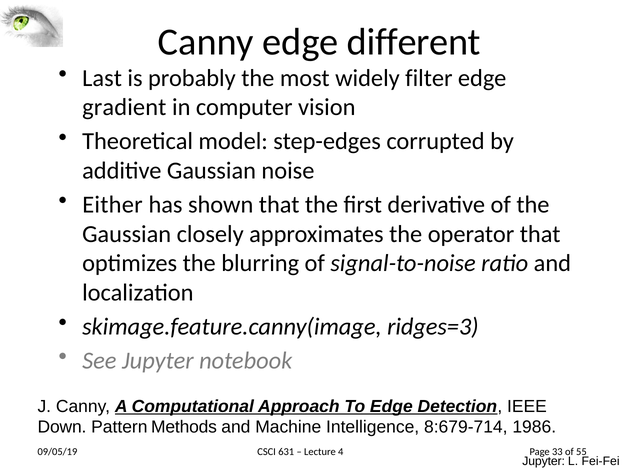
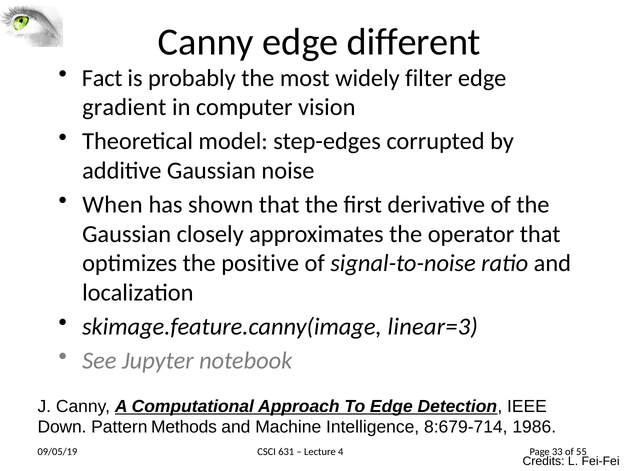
Last: Last -> Fact (102, 78)
Either: Either -> When (112, 205)
blurring: blurring -> positive (260, 263)
ridges=3: ridges=3 -> linear=3 (433, 327)
Jupyter: Jupyter -> Credits (544, 461)
